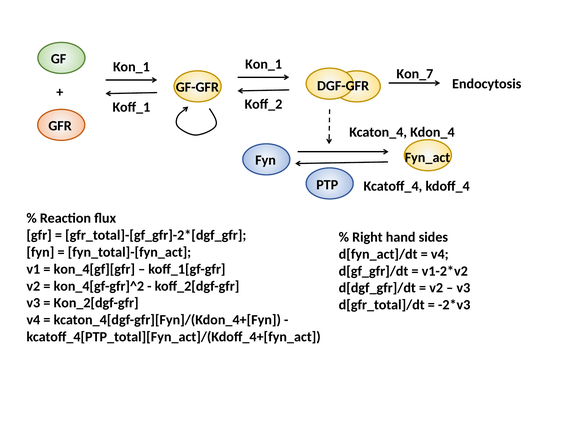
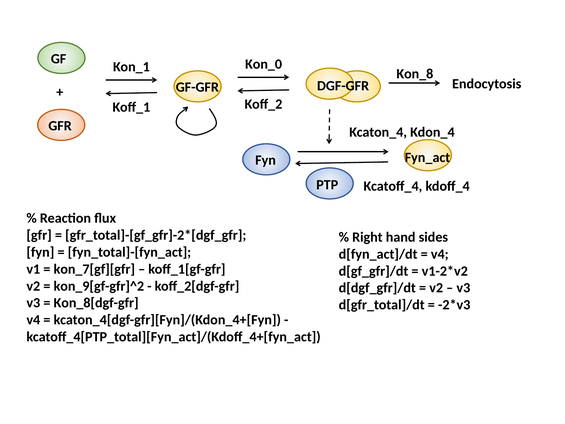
Kon_1: Kon_1 -> Kon_0 (264, 64)
Kon_7: Kon_7 -> Kon_8 (415, 74)
kon_4[gf][gfr: kon_4[gf][gfr -> kon_7[gf][gfr (94, 269)
kon_4[gf-gfr]^2: kon_4[gf-gfr]^2 -> kon_9[gf-gfr]^2 (99, 286)
Kon_2[dgf-gfr: Kon_2[dgf-gfr -> Kon_8[dgf-gfr (96, 303)
